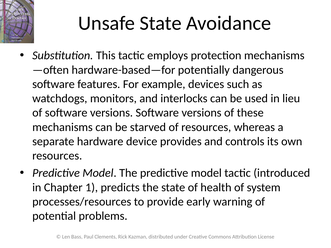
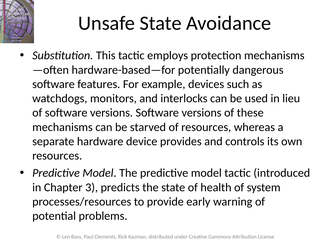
1: 1 -> 3 (92, 188)
